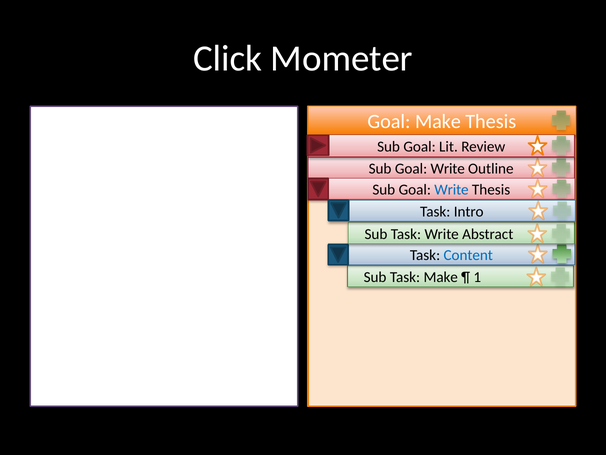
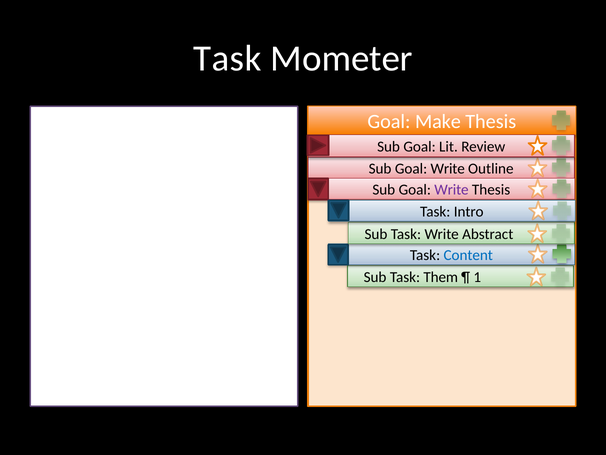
Click: Click -> Task (227, 59)
Write colour: blue -> purple (451, 190)
Task Make: Make -> Them (441, 277)
